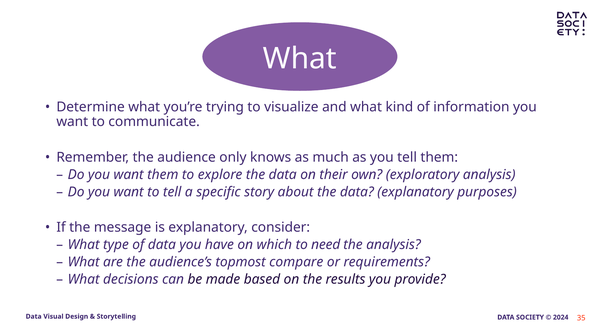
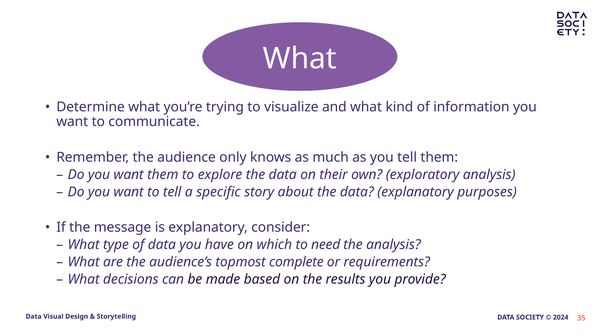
compare: compare -> complete (296, 262)
